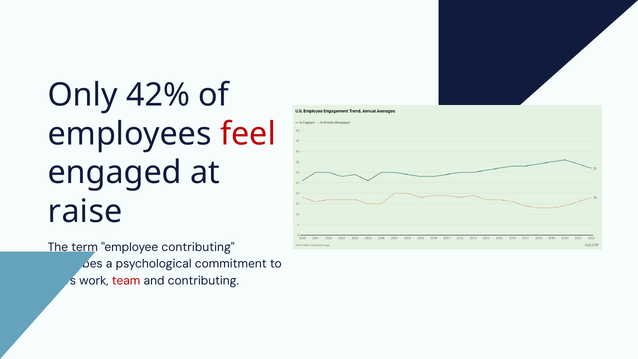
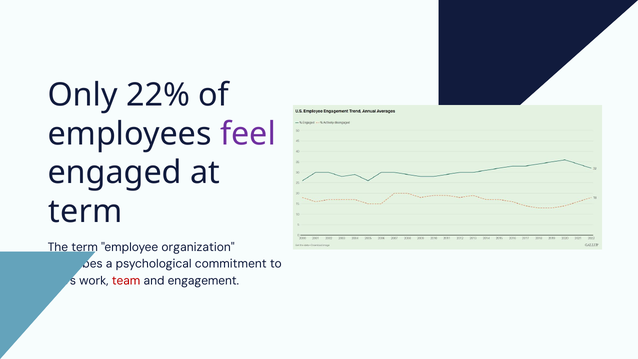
42%: 42% -> 22% (158, 95)
feel colour: red -> purple (248, 134)
raise: raise -> term (85, 212)
employee contributing: contributing -> organization (198, 247)
and contributing: contributing -> engagement (203, 281)
